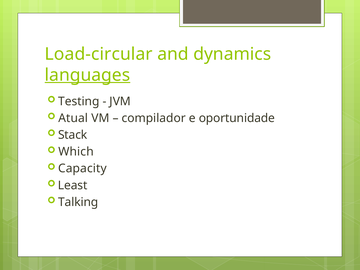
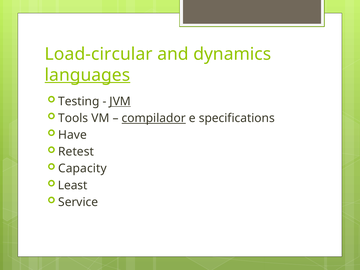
JVM underline: none -> present (120, 101)
Atual: Atual -> Tools (73, 118)
compilador underline: none -> present (154, 118)
oportunidade: oportunidade -> specifications (237, 118)
Stack: Stack -> Have (73, 135)
Which: Which -> Retest (76, 152)
Talking: Talking -> Service (78, 202)
